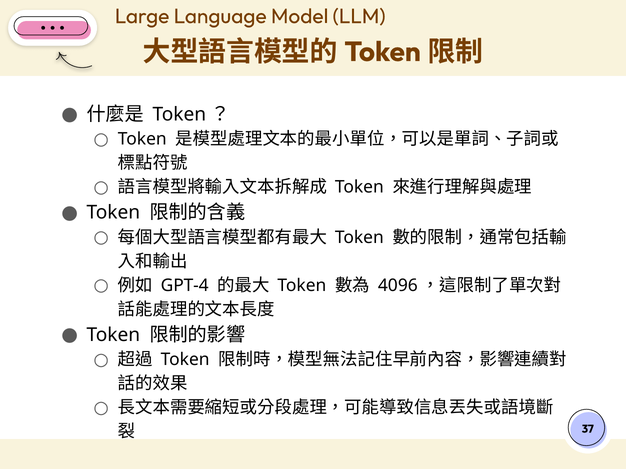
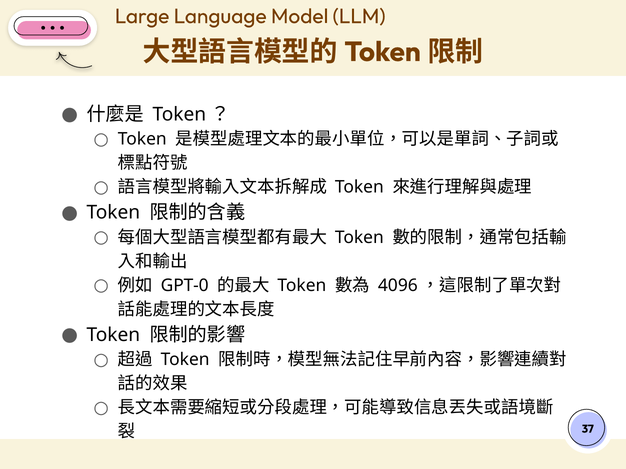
GPT-4: GPT-4 -> GPT-0 (185, 286)
